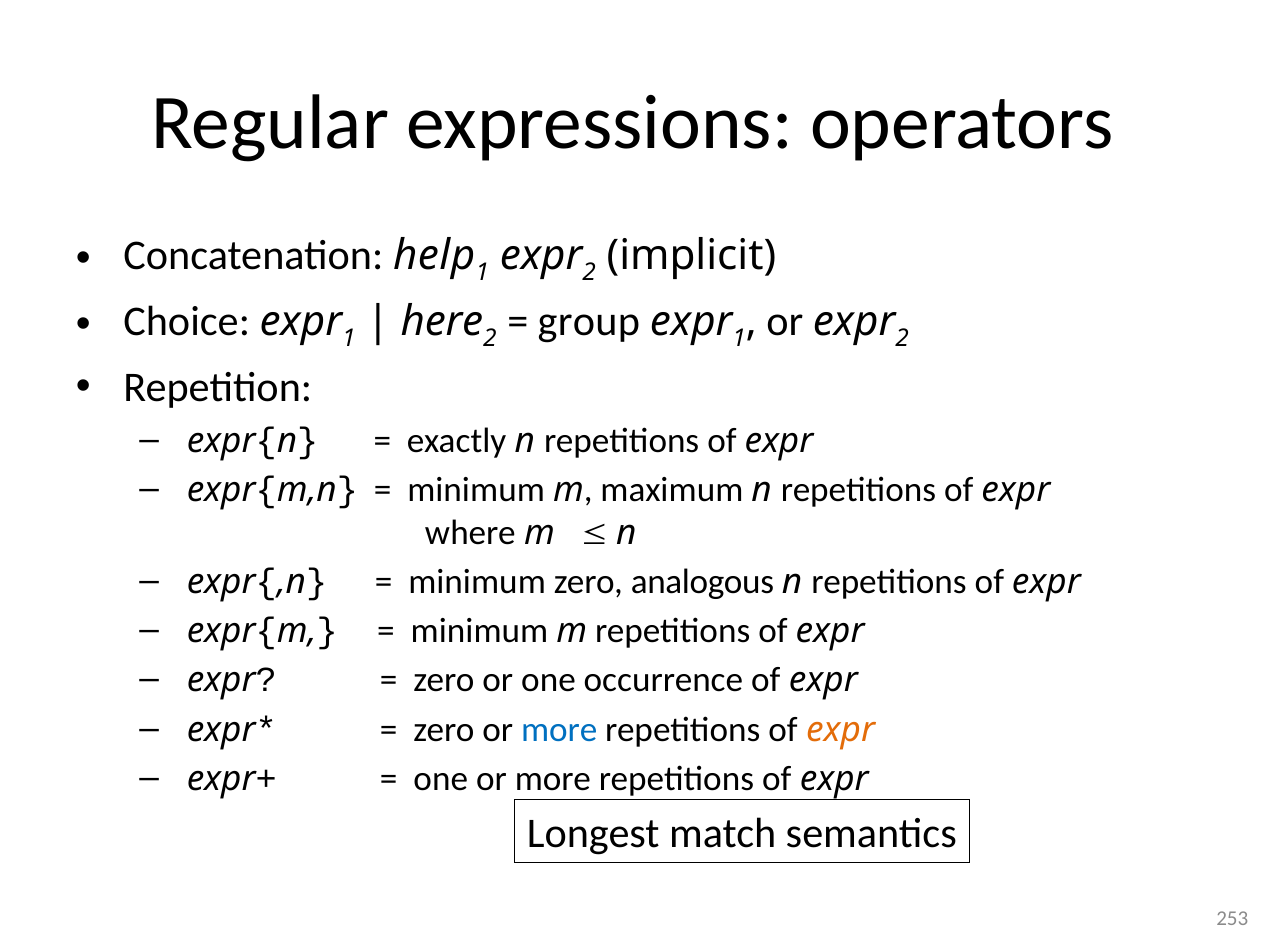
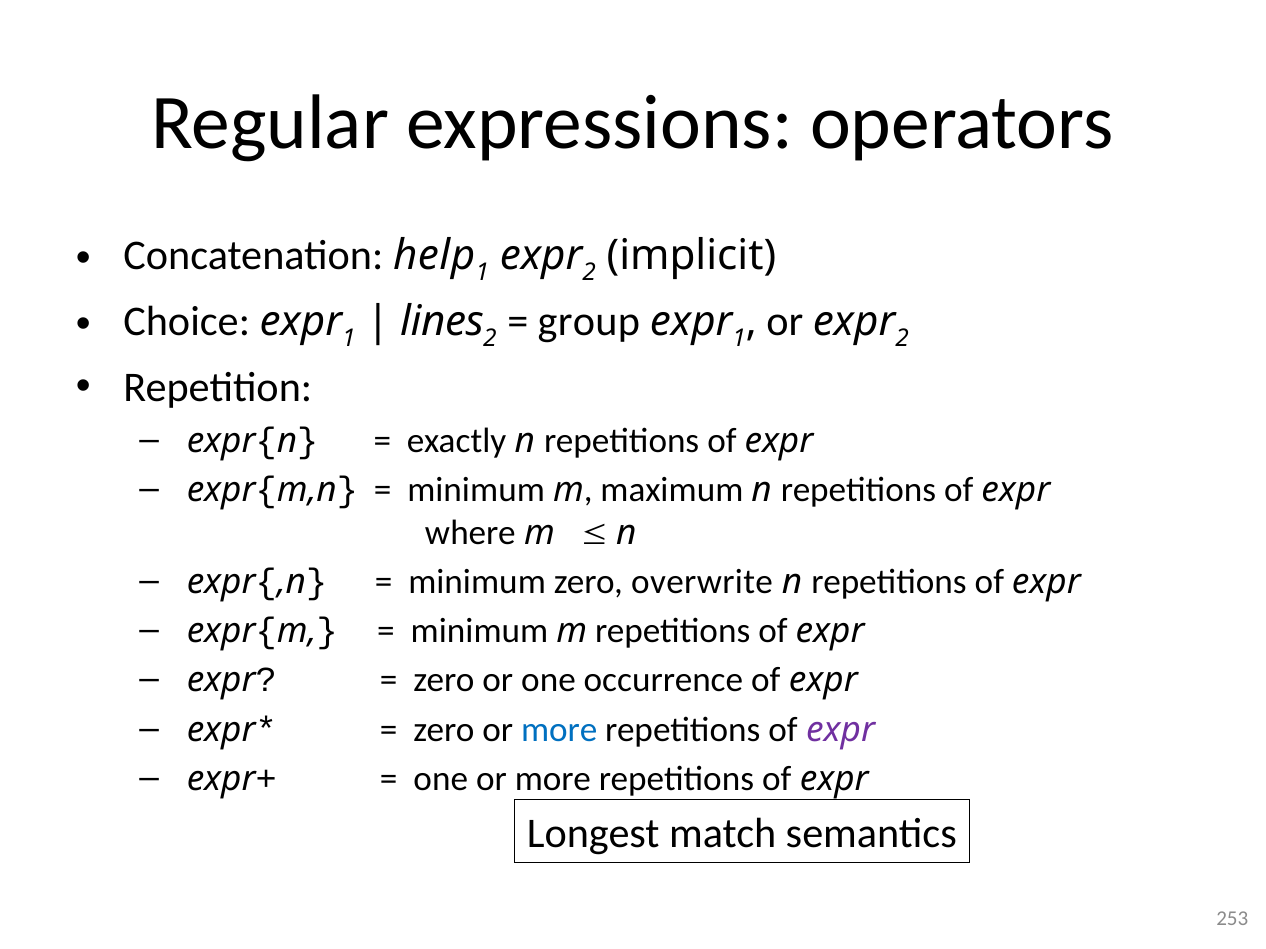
here: here -> lines (442, 322)
analogous: analogous -> overwrite (702, 582)
expr colour: orange -> purple (841, 730)
